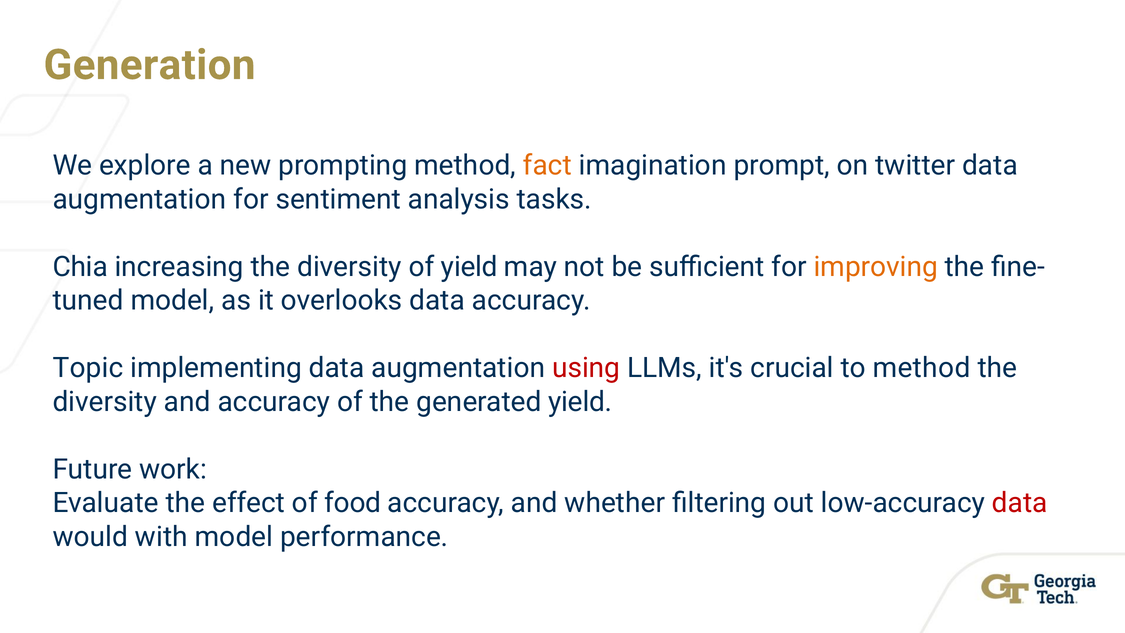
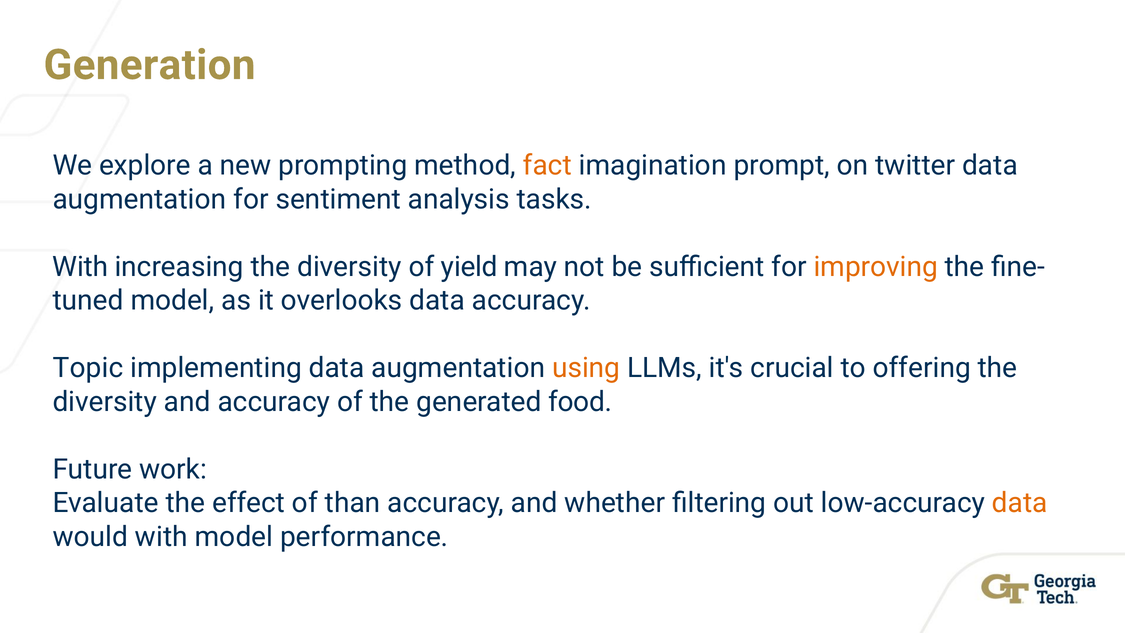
Chia: Chia -> With (80, 267)
using colour: red -> orange (586, 368)
to method: method -> offering (922, 368)
generated yield: yield -> food (580, 402)
food: food -> than (353, 503)
data colour: red -> orange (1020, 503)
